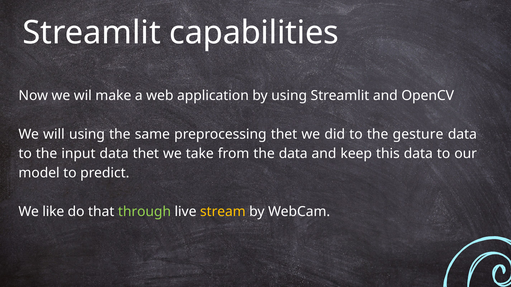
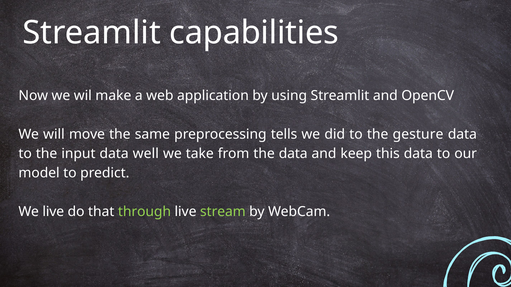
will using: using -> move (87, 134)
preprocessing thet: thet -> tells (284, 134)
data thet: thet -> well (146, 154)
We like: like -> live (53, 212)
stream colour: yellow -> light green (223, 212)
